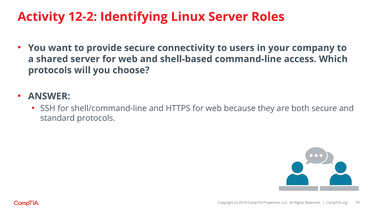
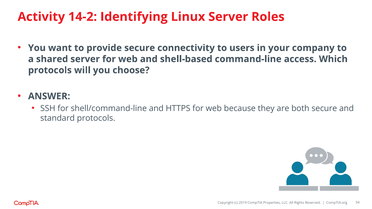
12-2: 12-2 -> 14-2 (83, 17)
